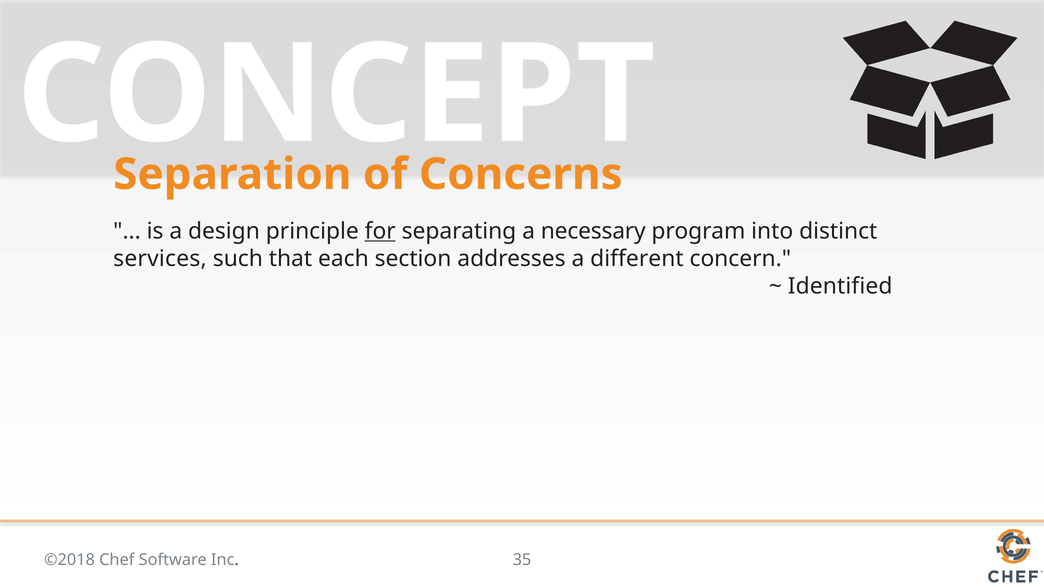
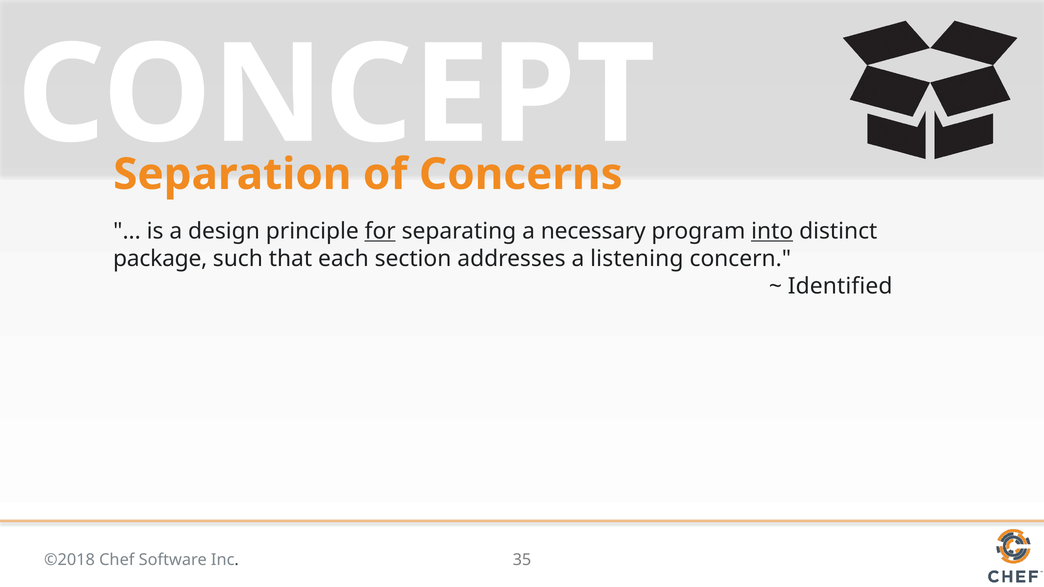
into underline: none -> present (772, 231)
services: services -> package (160, 259)
different: different -> listening (637, 259)
